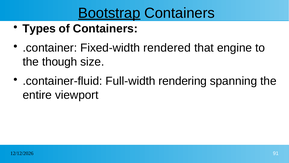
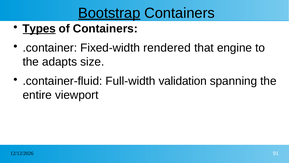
Types underline: none -> present (39, 28)
though: though -> adapts (60, 62)
rendering: rendering -> validation (183, 81)
